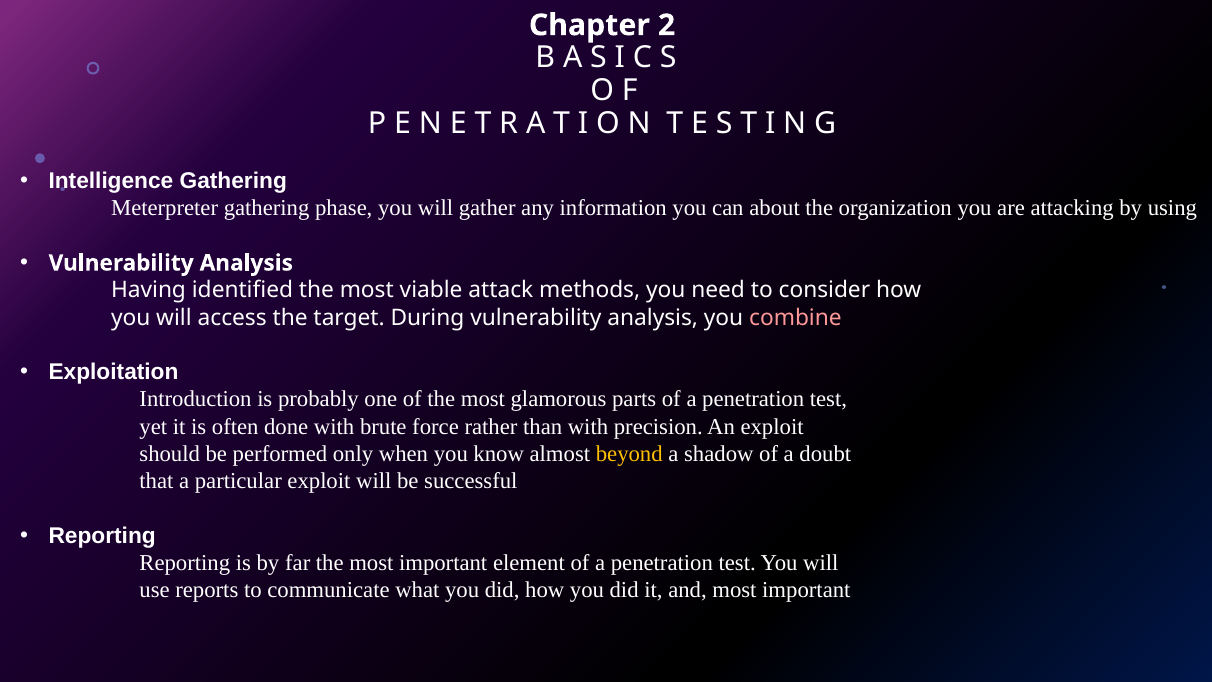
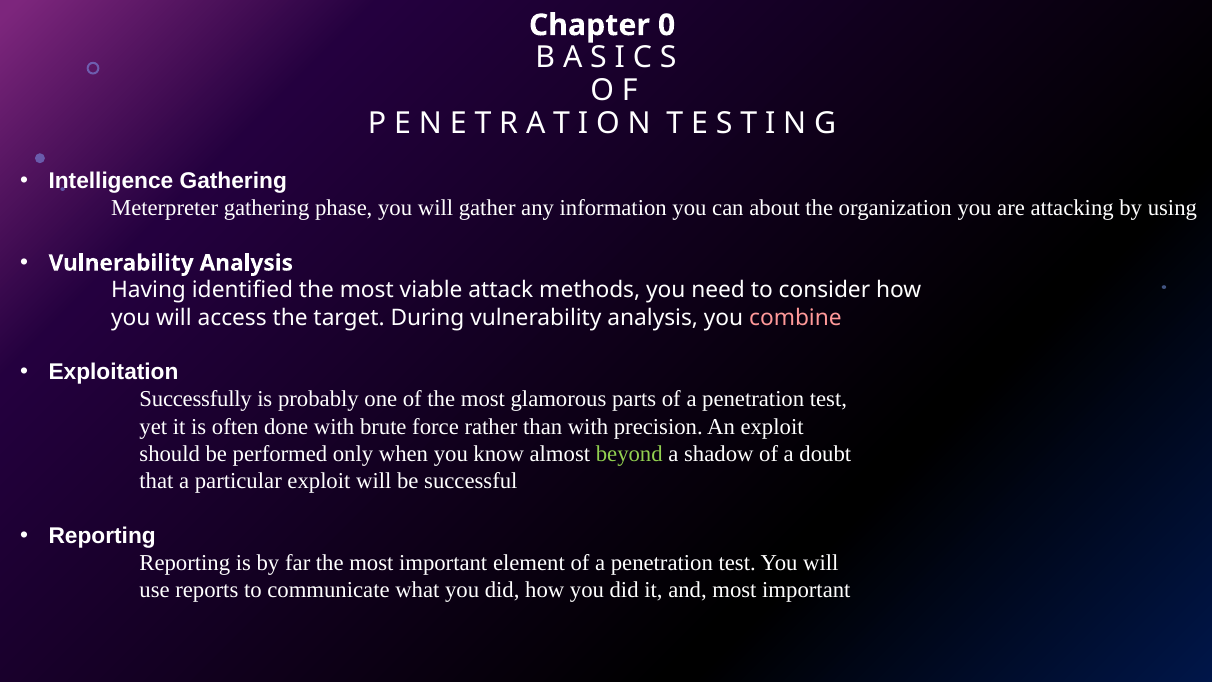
2: 2 -> 0 (667, 25)
Introduction: Introduction -> Successfully (196, 399)
beyond colour: yellow -> light green (629, 454)
